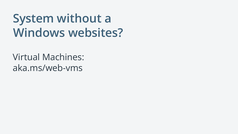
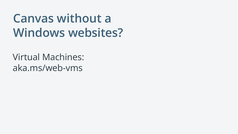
System: System -> Canvas (33, 19)
